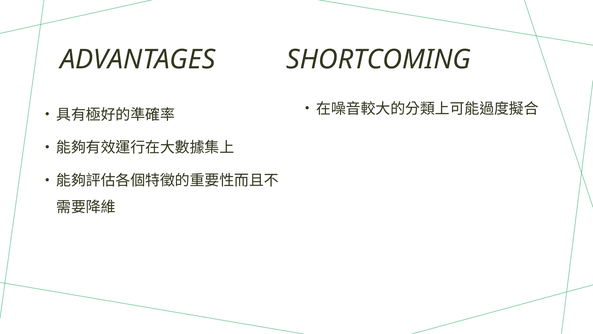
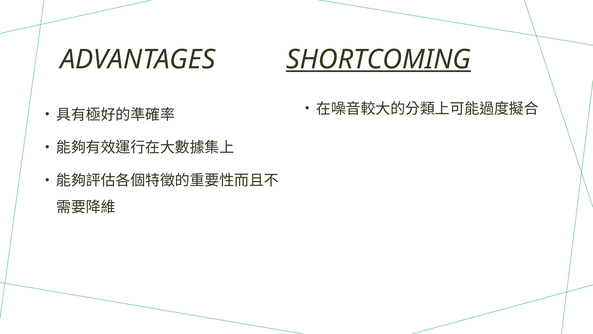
SHORTCOMING underline: none -> present (379, 59)
